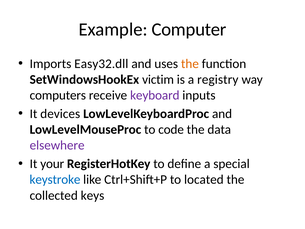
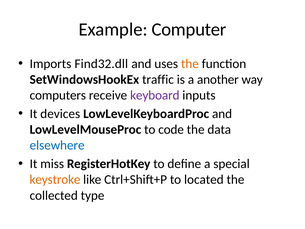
Easy32.dll: Easy32.dll -> Find32.dll (101, 64)
victim: victim -> traffic (158, 79)
registry: registry -> another (218, 79)
elsewhere colour: purple -> blue (57, 145)
your: your -> miss (52, 164)
keystroke colour: blue -> orange (55, 179)
keys: keys -> type (93, 195)
